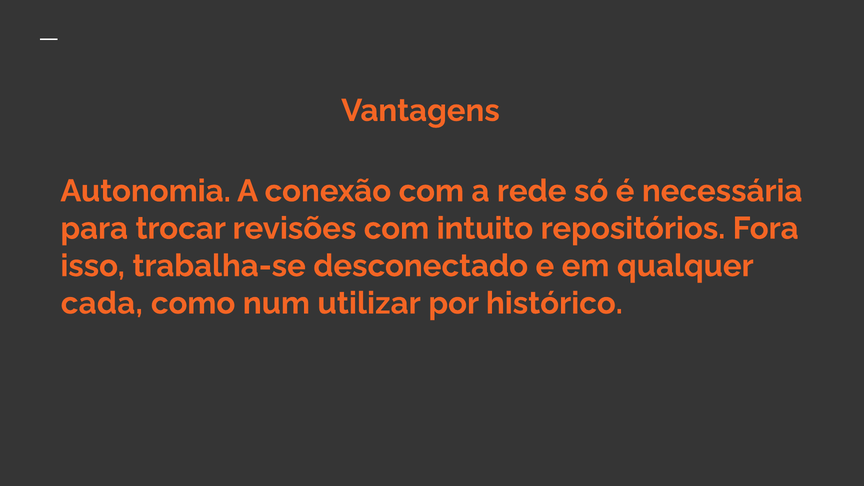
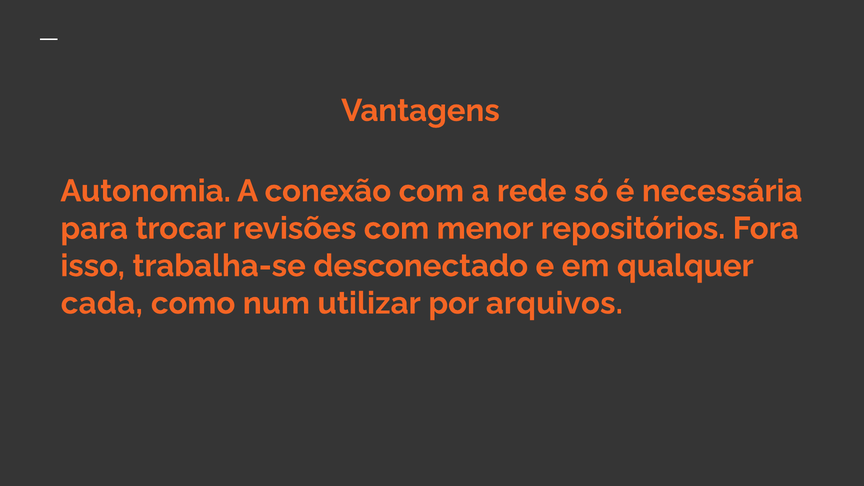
intuito: intuito -> menor (485, 228)
histórico: histórico -> arquivos (554, 303)
